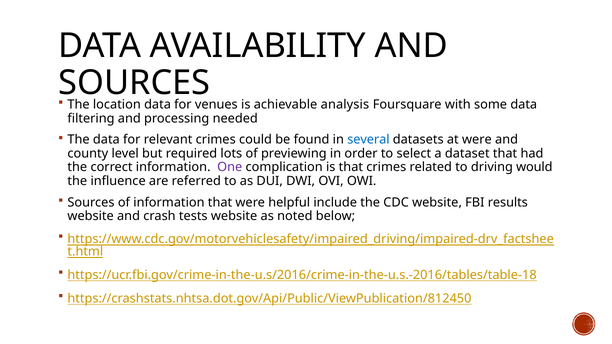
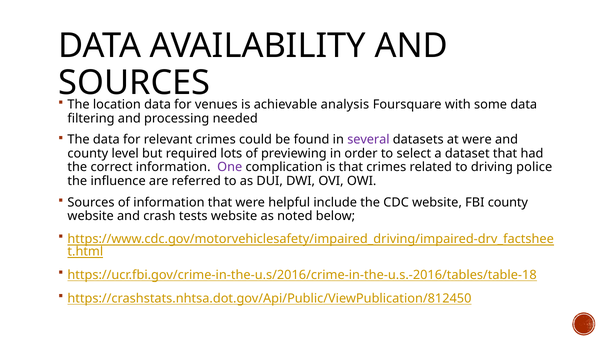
several colour: blue -> purple (368, 140)
would: would -> police (534, 167)
FBI results: results -> county (508, 203)
